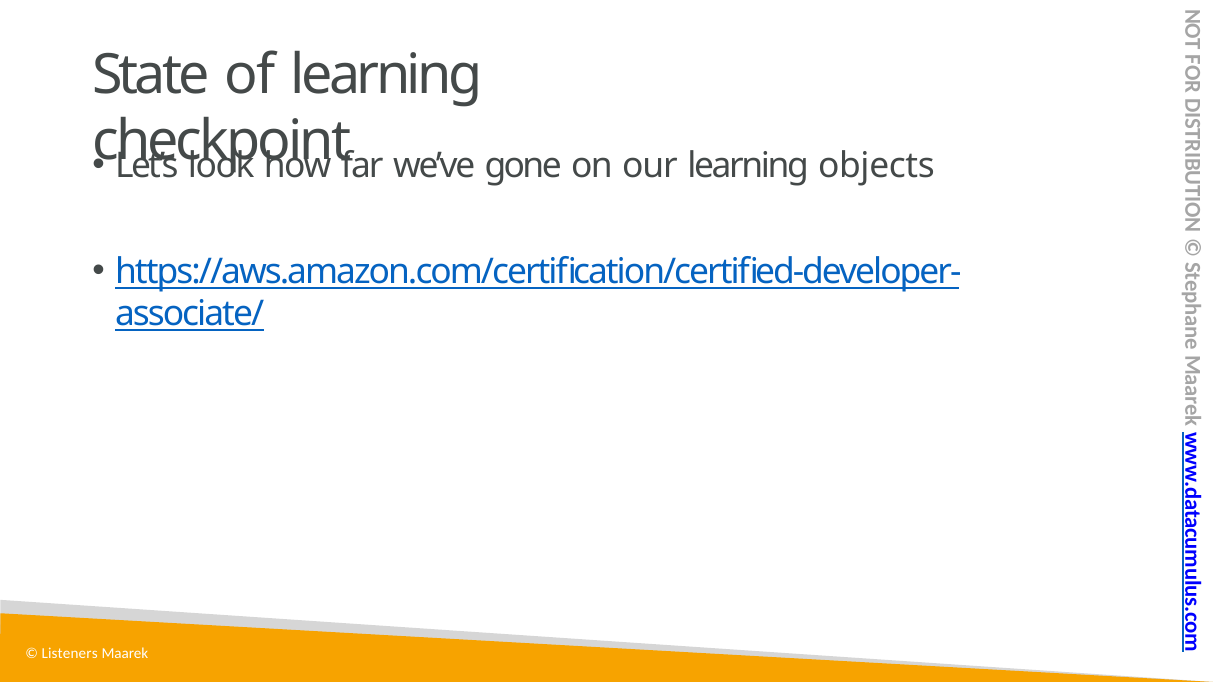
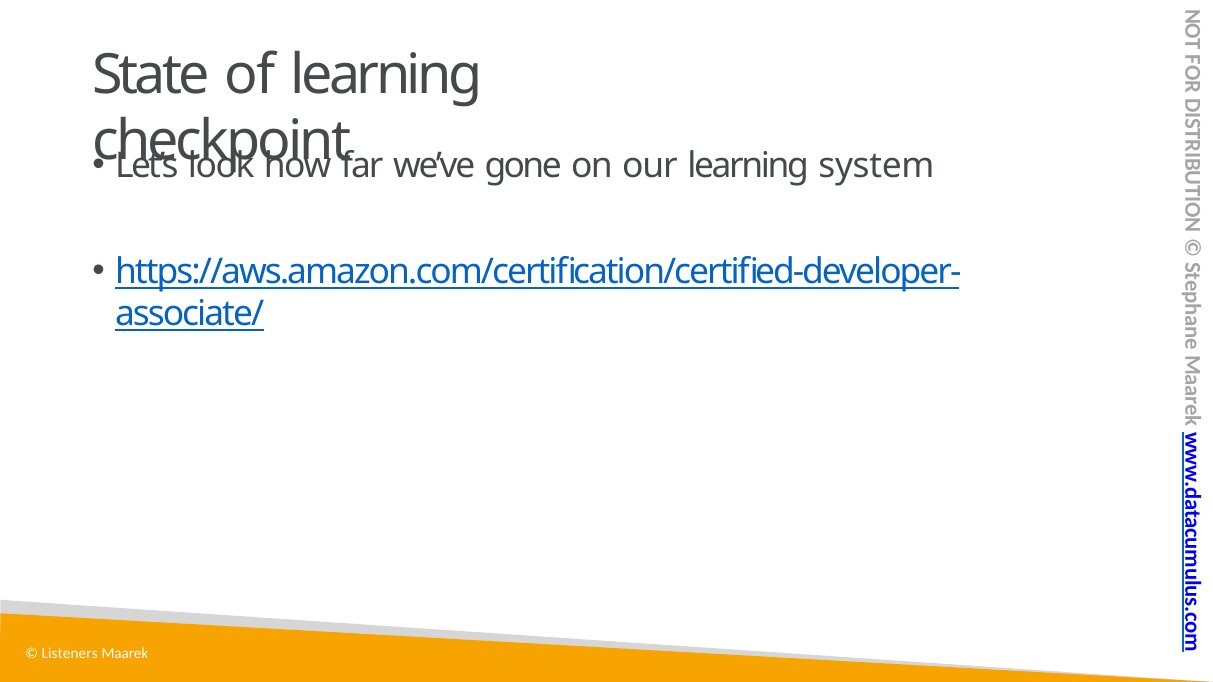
objects: objects -> system (876, 166)
